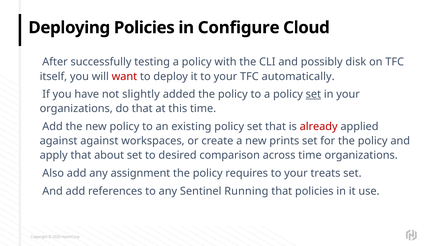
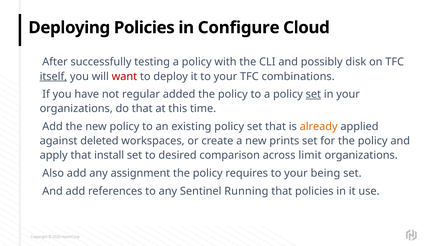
itself underline: none -> present (53, 77)
automatically: automatically -> combinations (298, 77)
slightly: slightly -> regular (141, 94)
already colour: red -> orange (319, 127)
against against: against -> deleted (99, 141)
about: about -> install (109, 156)
across time: time -> limit (310, 156)
treats: treats -> being (325, 173)
